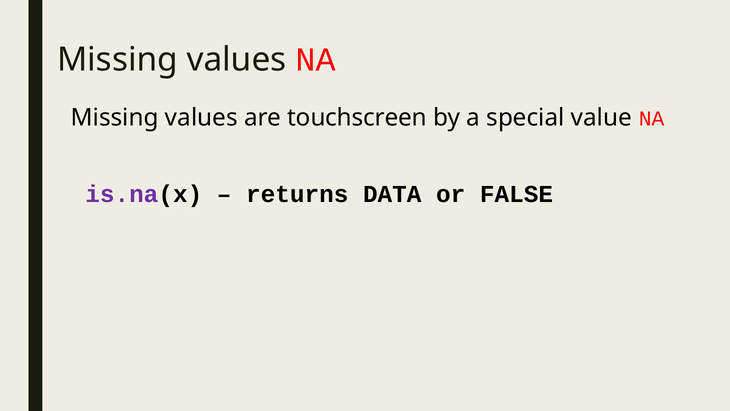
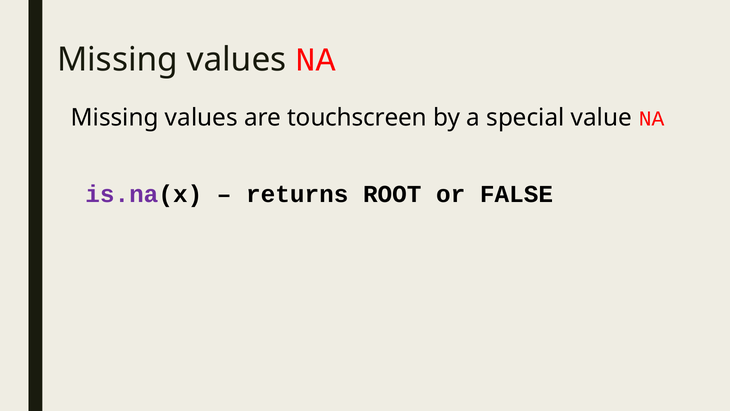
DATA: DATA -> ROOT (392, 194)
